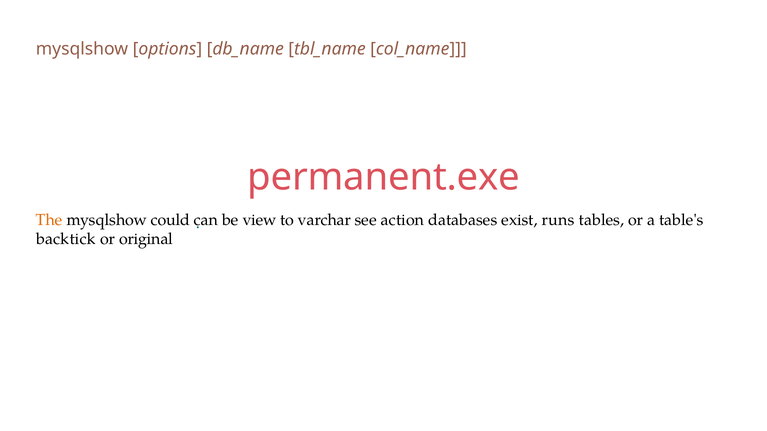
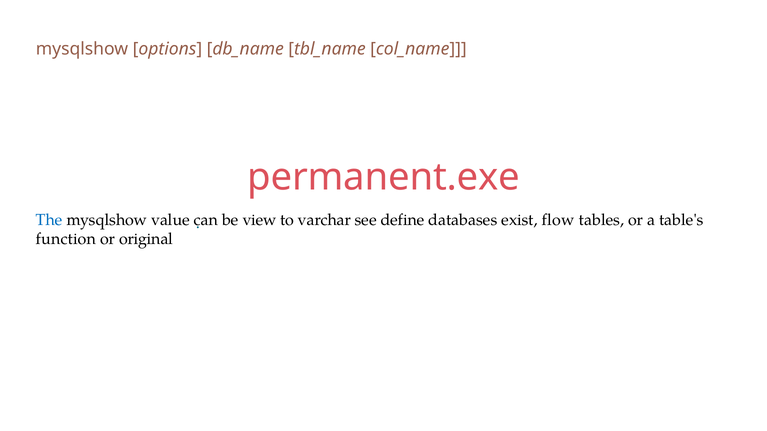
The colour: orange -> blue (49, 220)
could: could -> value (170, 220)
action: action -> define (403, 220)
runs: runs -> flow (558, 220)
backtick: backtick -> function (66, 239)
